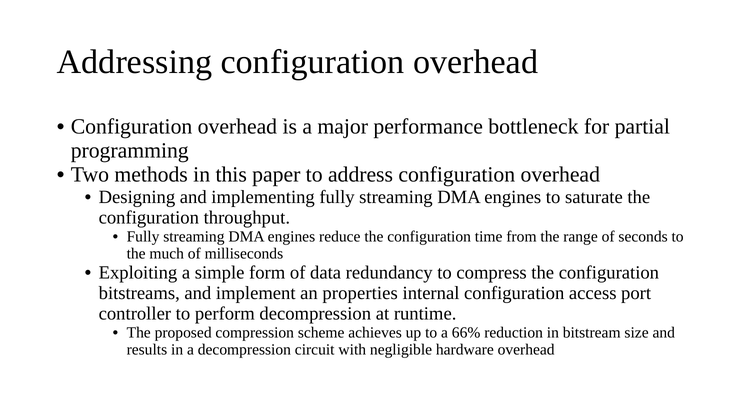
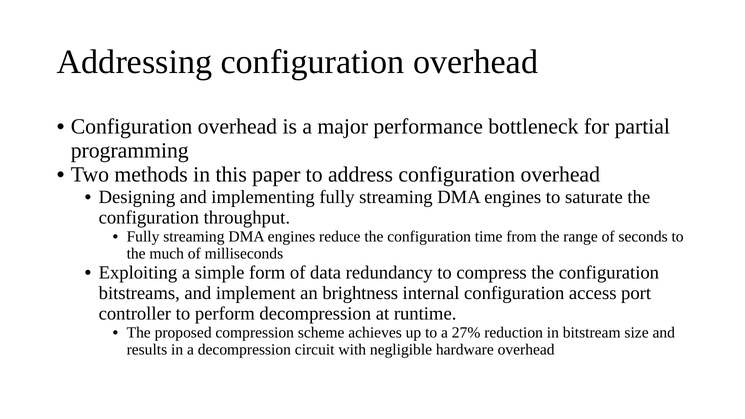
properties: properties -> brightness (360, 293)
66%: 66% -> 27% (466, 333)
